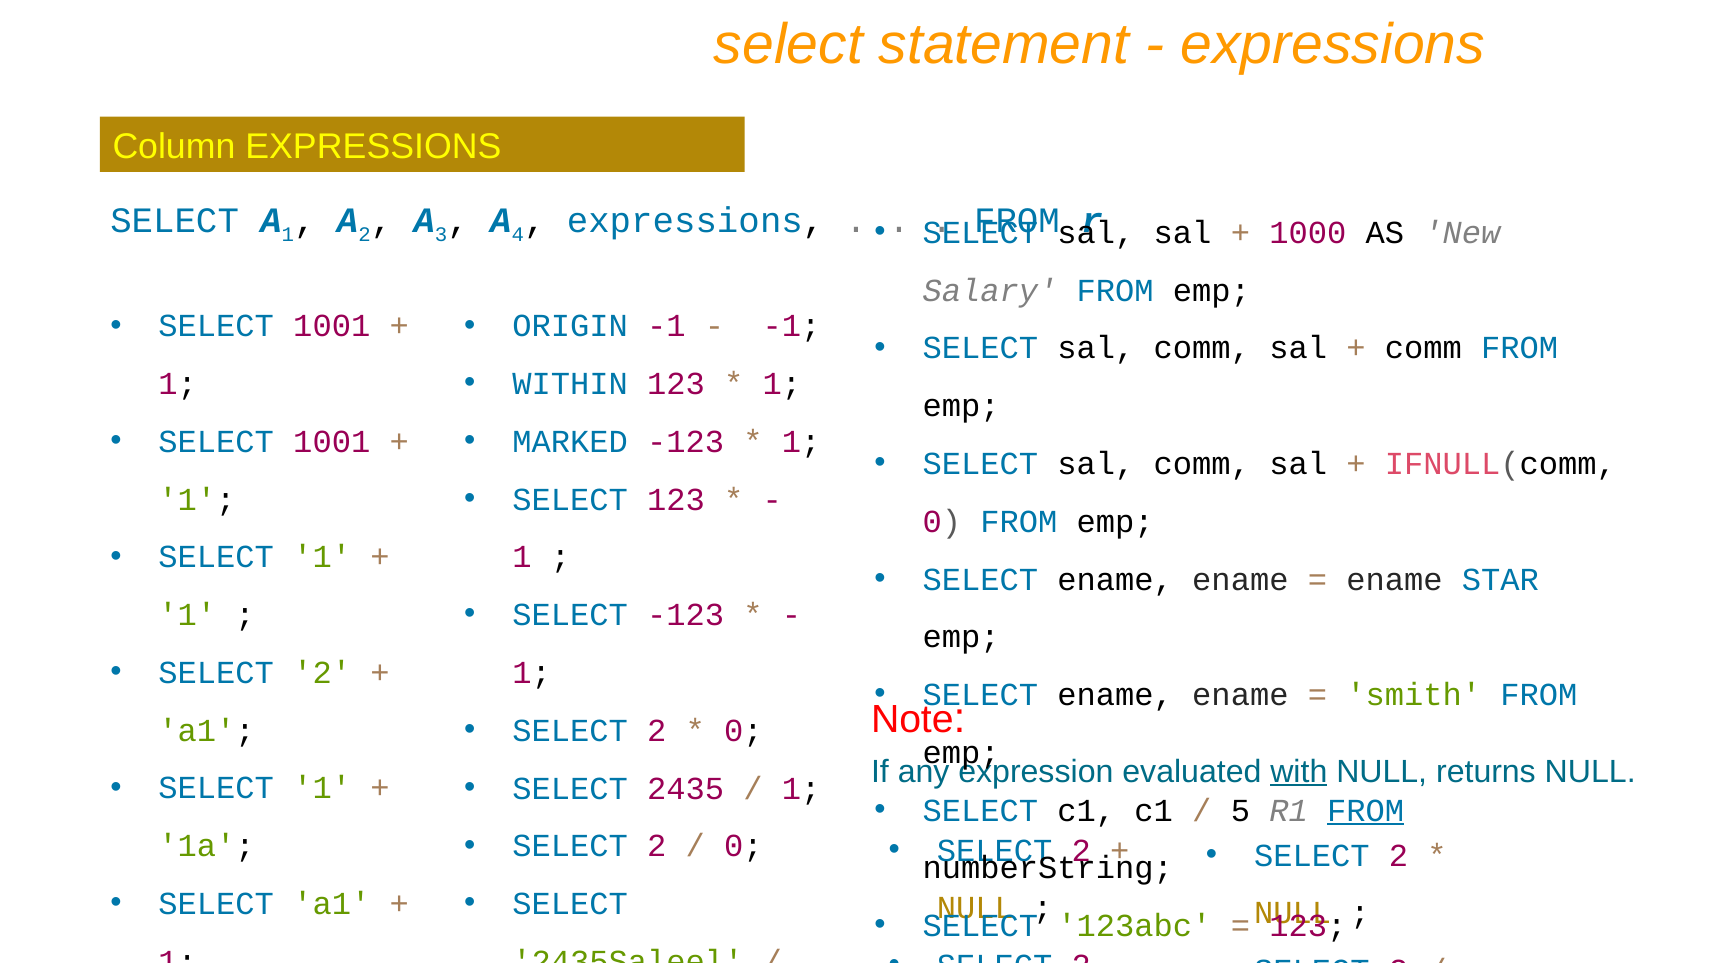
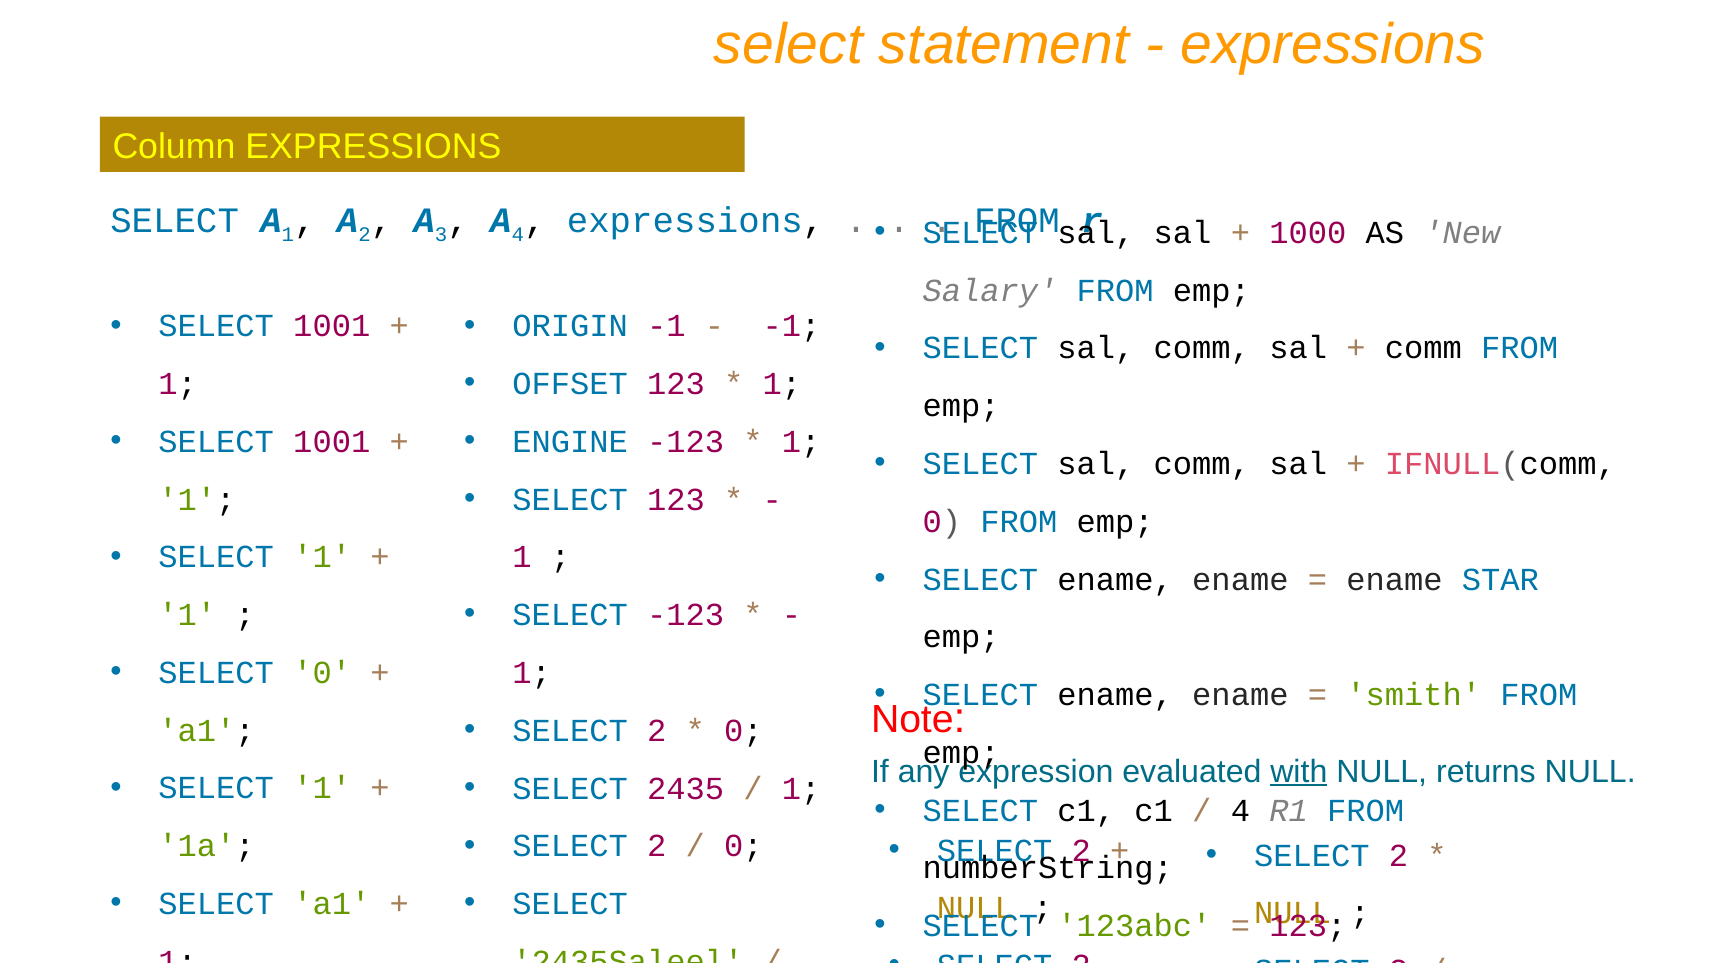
WITHIN: WITHIN -> OFFSET (570, 384)
MARKED: MARKED -> ENGINE (570, 442)
2: 2 -> 0 (322, 673)
5: 5 -> 4 (1240, 811)
FROM underline: present -> none (1366, 811)
